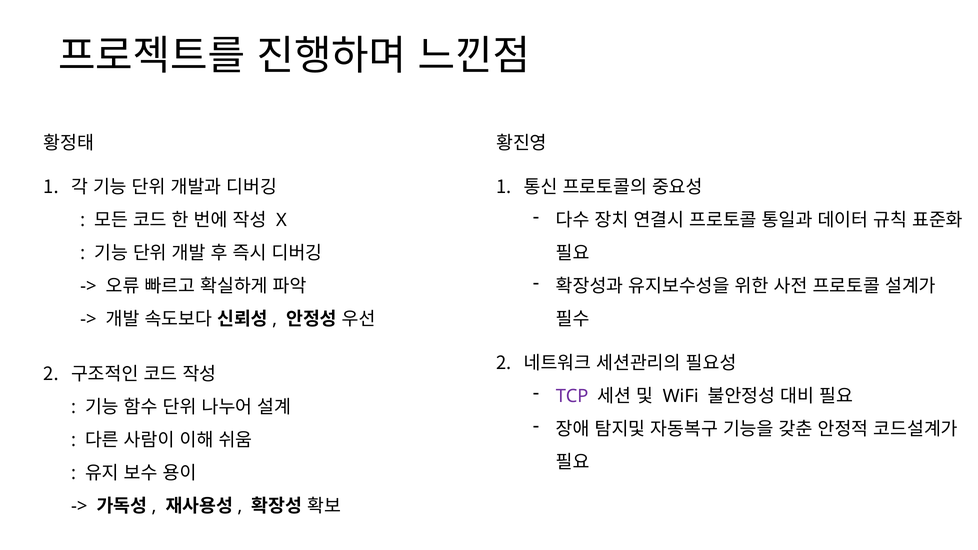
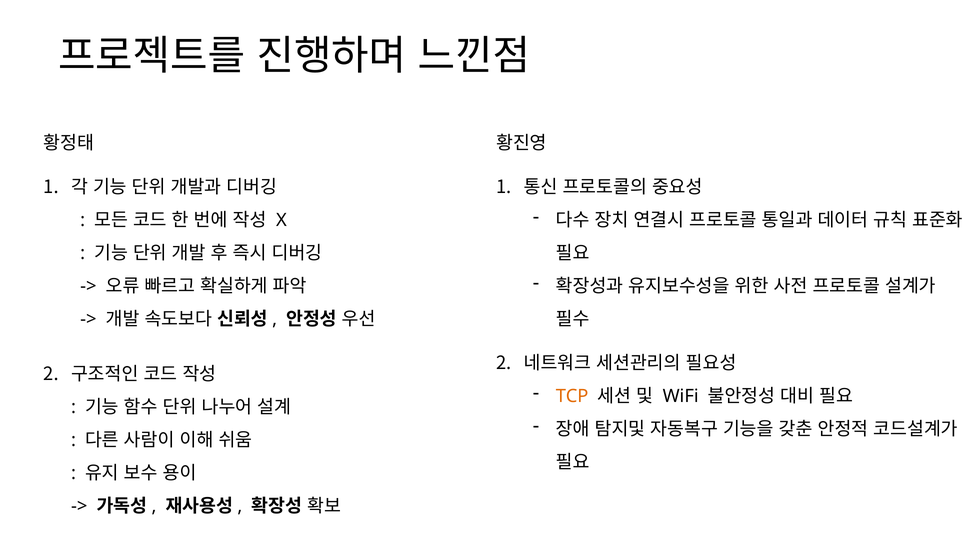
TCP colour: purple -> orange (572, 396)
